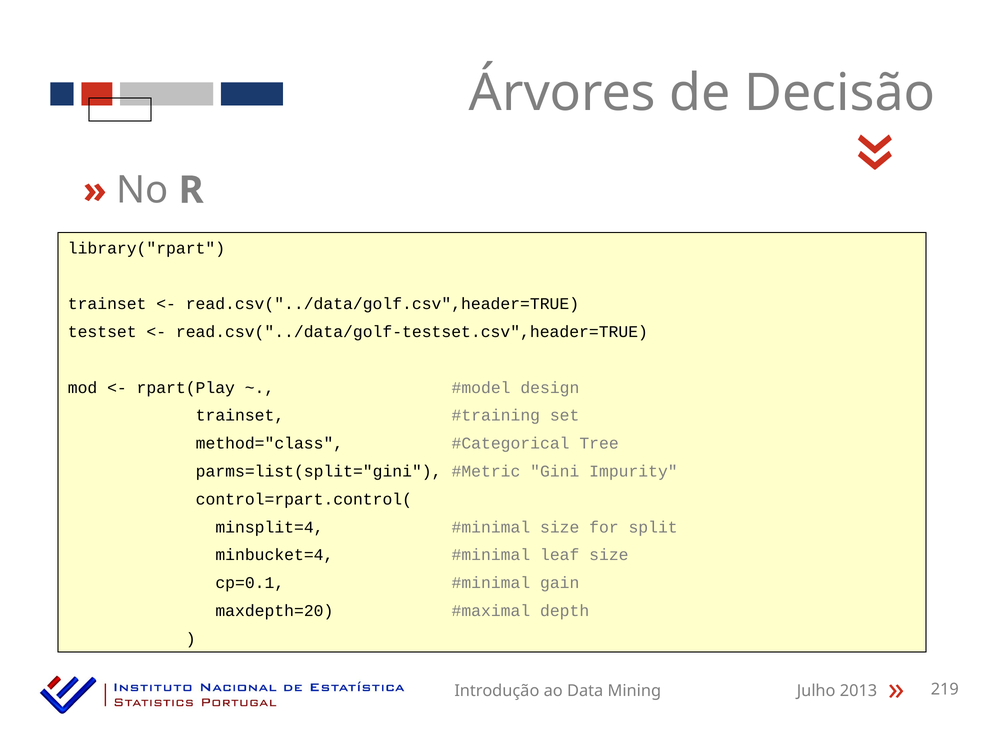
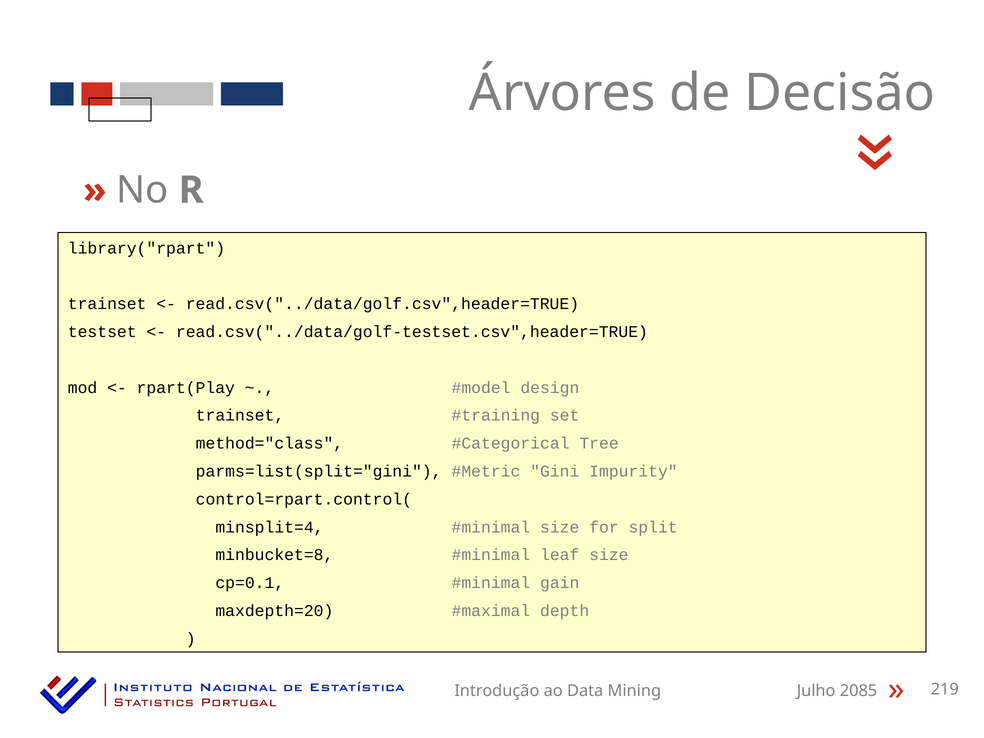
minbucket=4: minbucket=4 -> minbucket=8 (274, 555)
2013: 2013 -> 2085 (859, 691)
